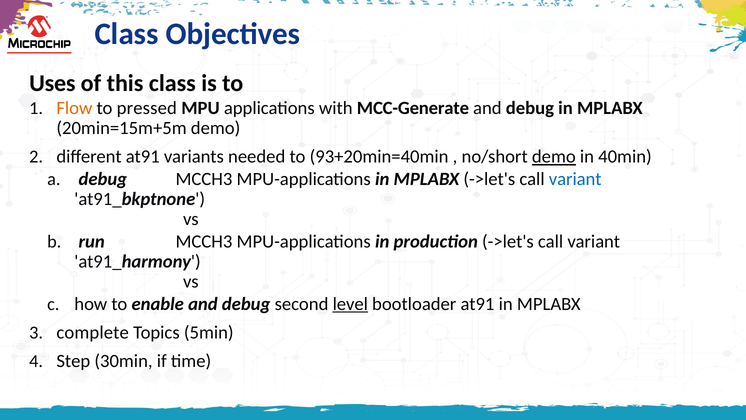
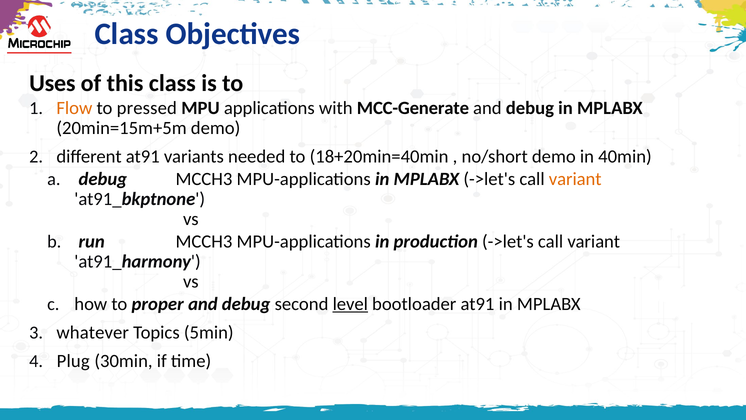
93+20min=40min: 93+20min=40min -> 18+20min=40min (379, 157)
demo underline: present -> none (554, 157)
variant colour: blue -> orange (575, 179)
enable: enable -> proper (158, 304)
complete: complete -> whatever (93, 332)
Step: Step -> Plug (73, 361)
